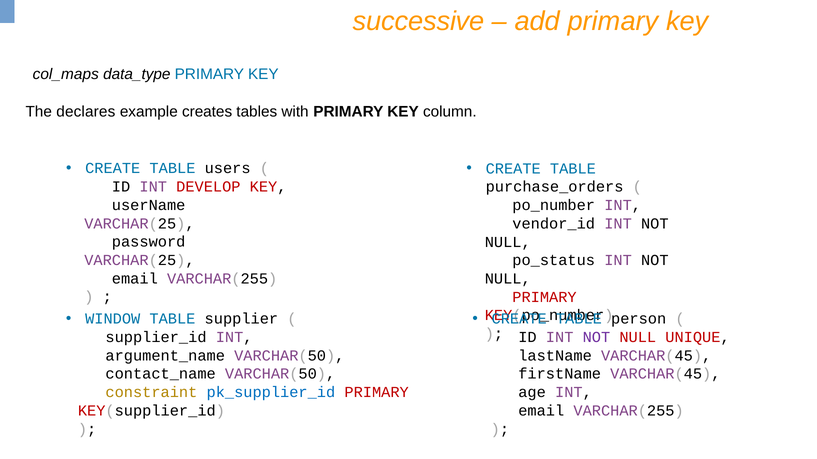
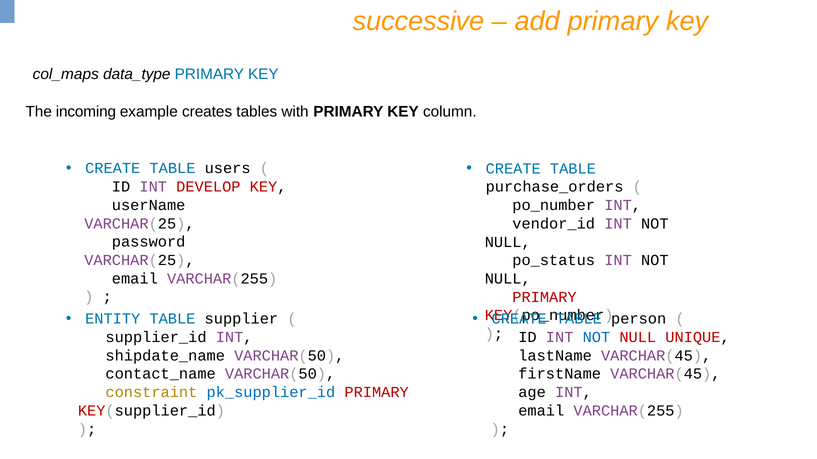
declares: declares -> incoming (86, 112)
WINDOW: WINDOW -> ENTITY (113, 319)
NOT colour: purple -> blue (596, 338)
argument_name: argument_name -> shipdate_name (165, 356)
